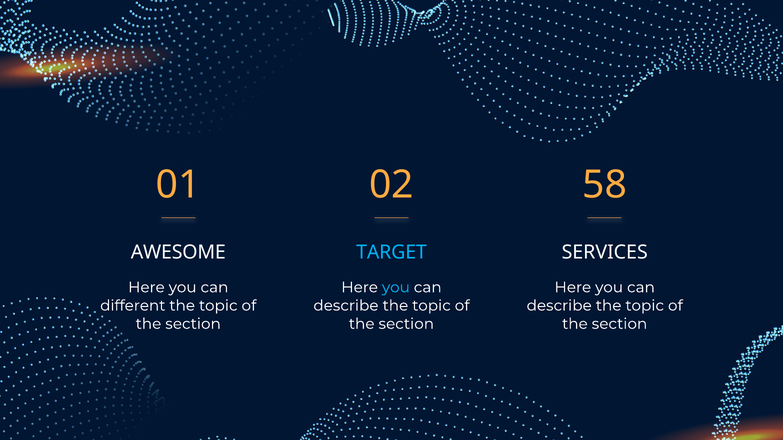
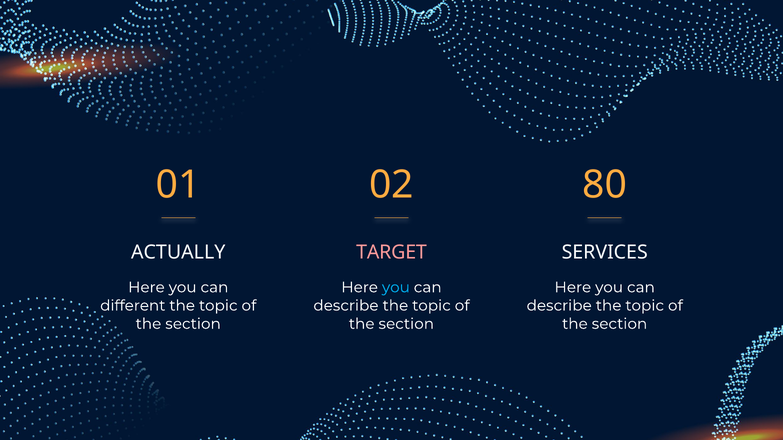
58: 58 -> 80 (605, 185)
AWESOME: AWESOME -> ACTUALLY (178, 253)
TARGET colour: light blue -> pink (392, 253)
